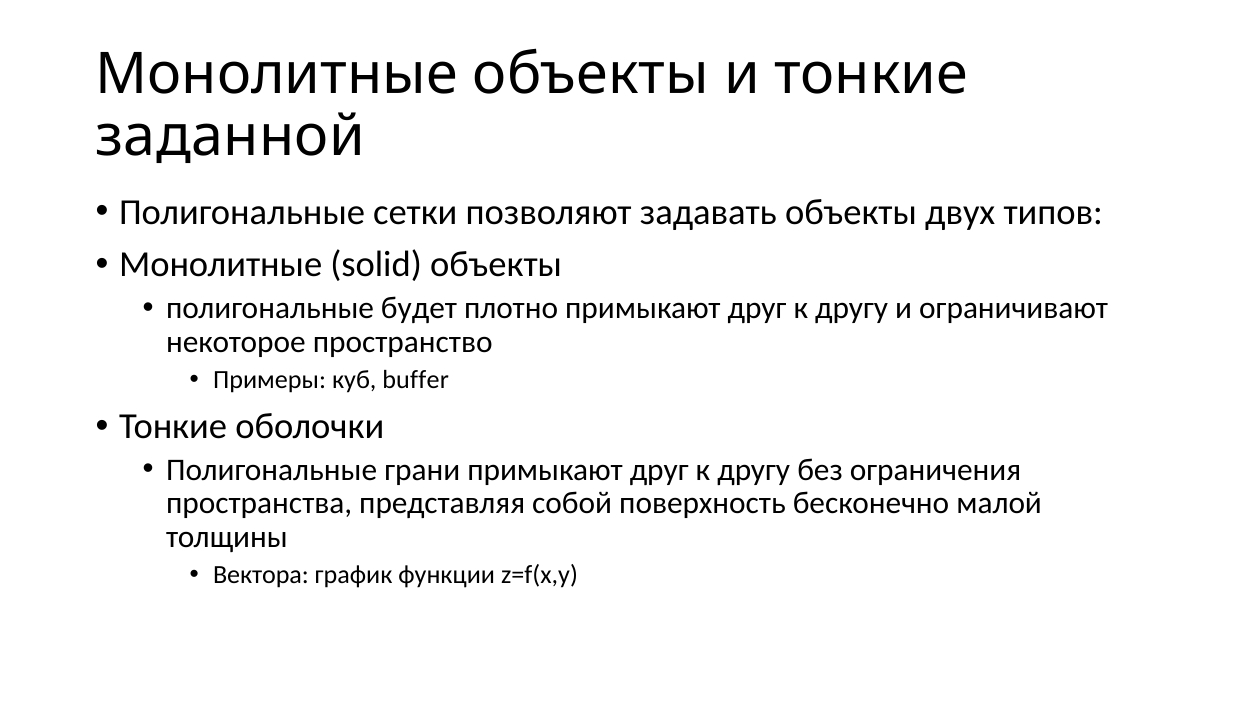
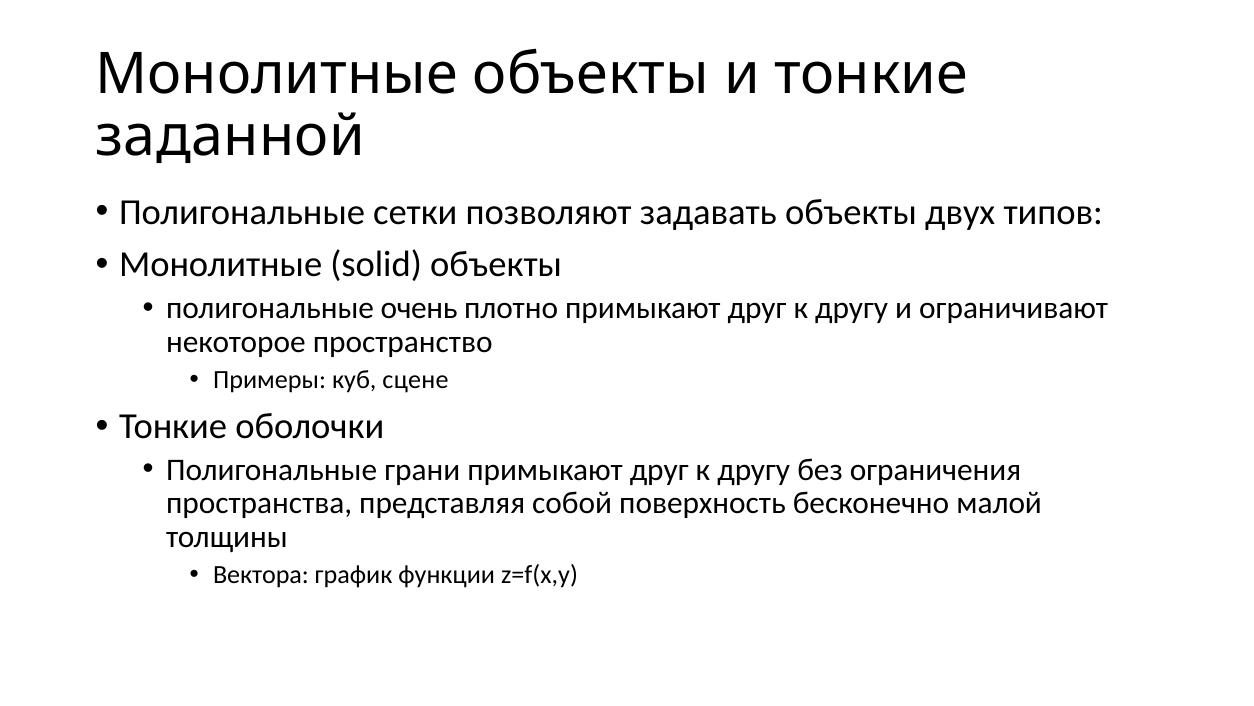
будет: будет -> очень (419, 308)
buffer: buffer -> сцене (416, 379)
